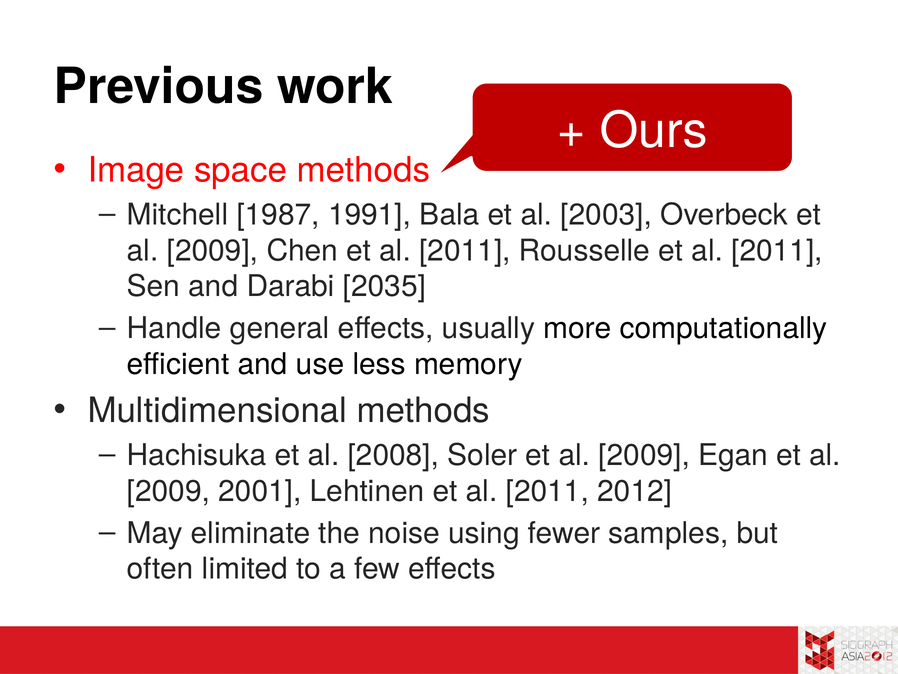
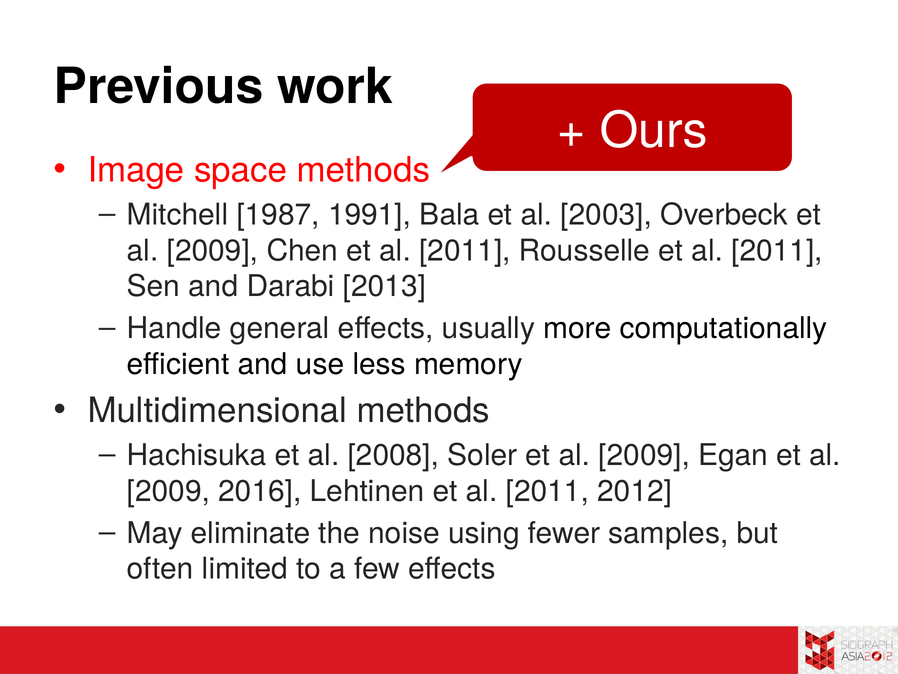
2035: 2035 -> 2013 (384, 286)
2001: 2001 -> 2016 (260, 491)
